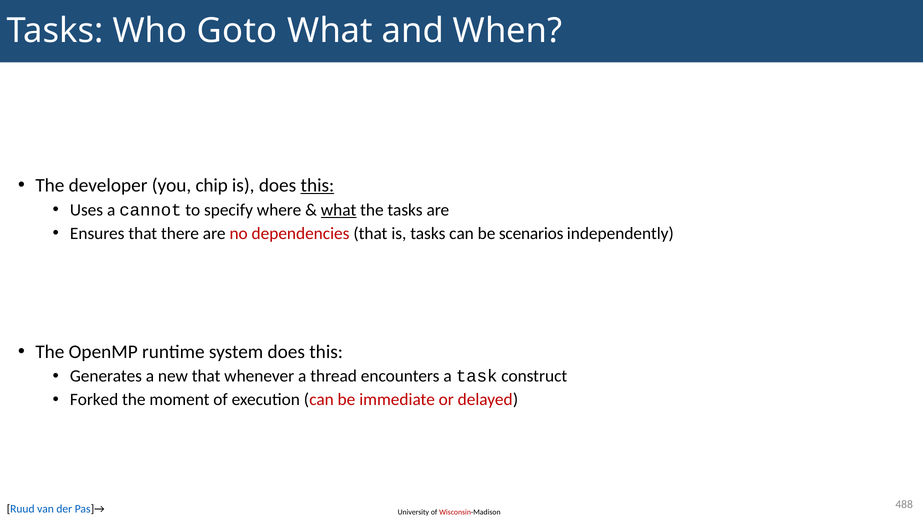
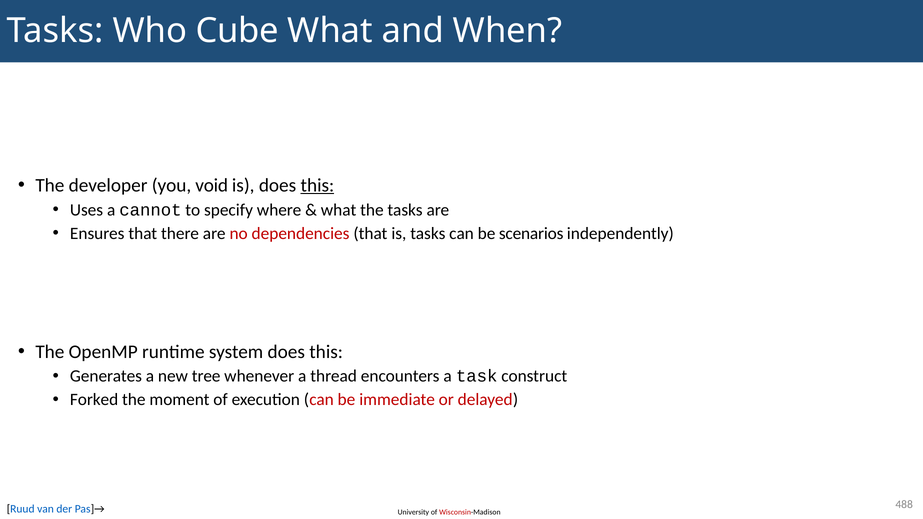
Goto: Goto -> Cube (237, 31)
chip: chip -> void (212, 185)
what underline: present -> none (339, 210)
new that: that -> tree (206, 376)
